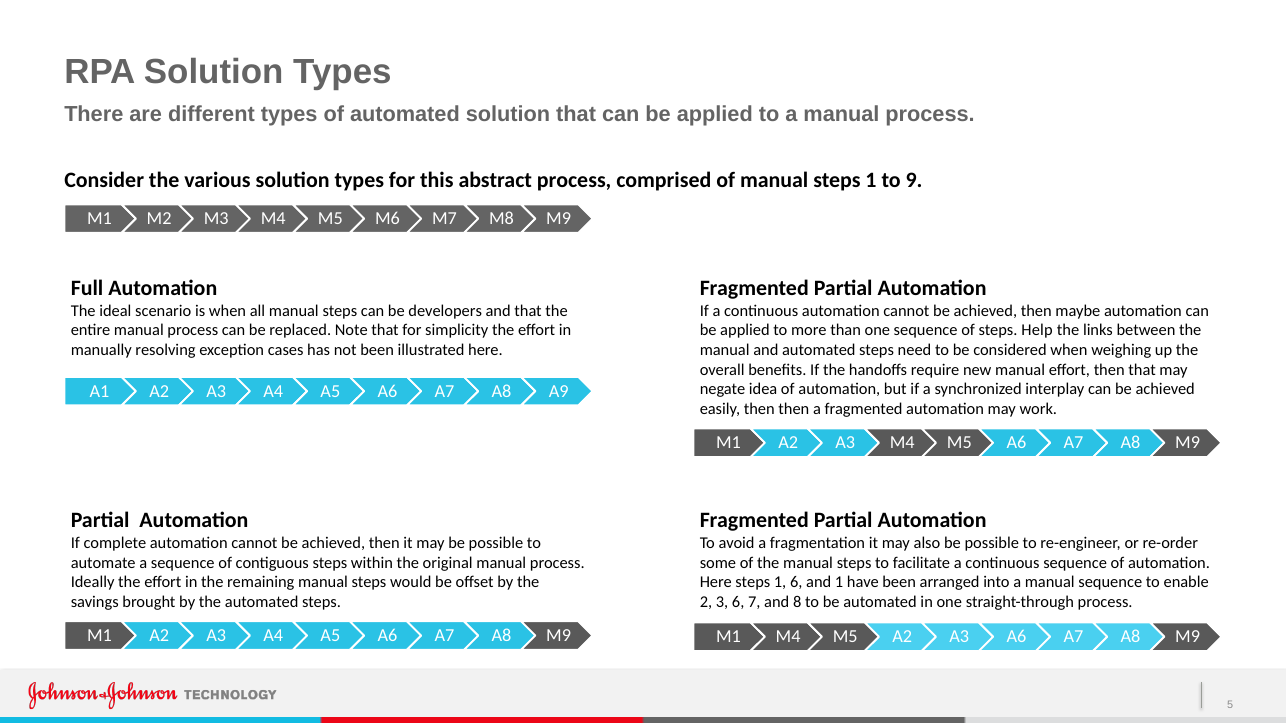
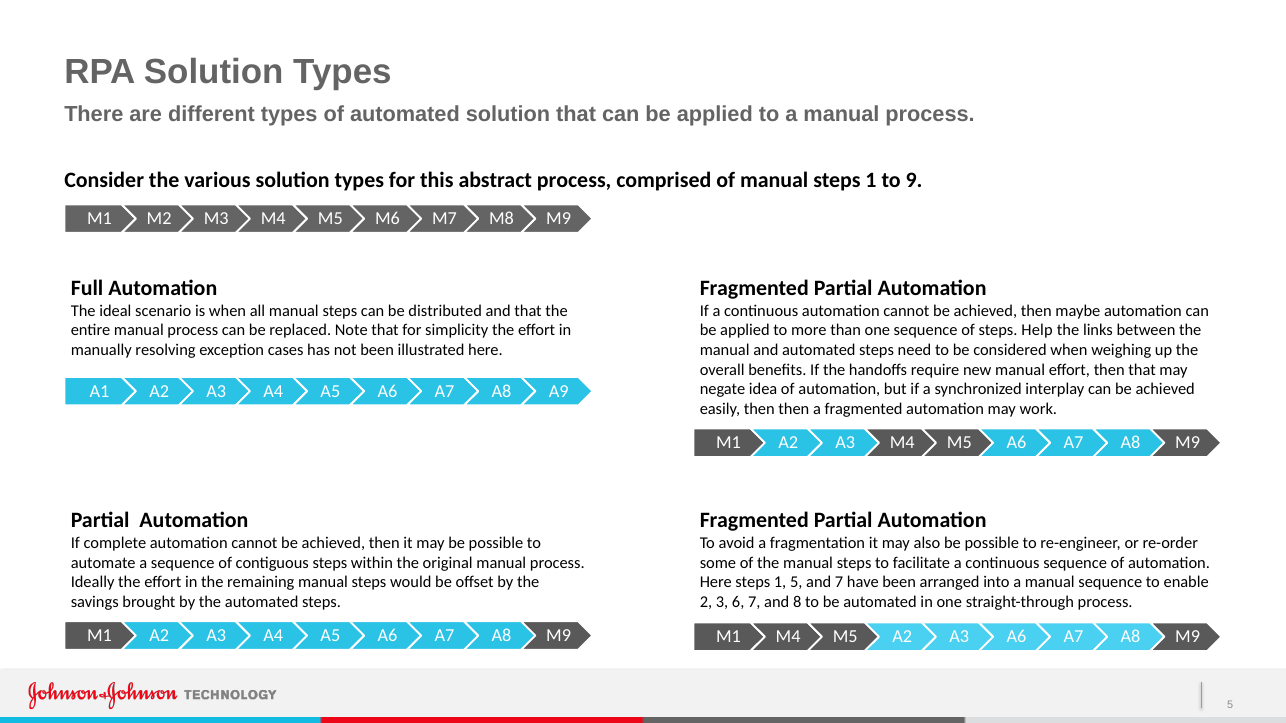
developers: developers -> distributed (445, 311)
1 6: 6 -> 5 (796, 583)
and 1: 1 -> 7 (839, 583)
